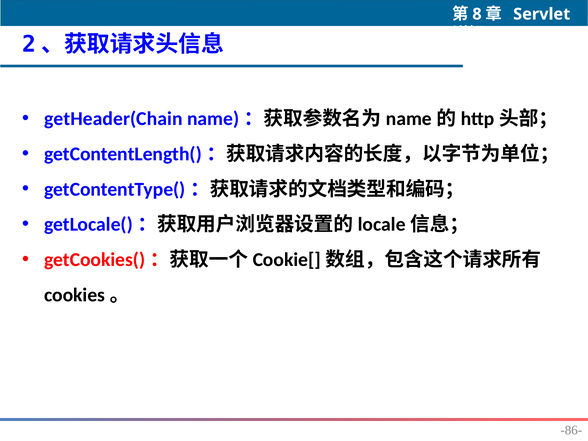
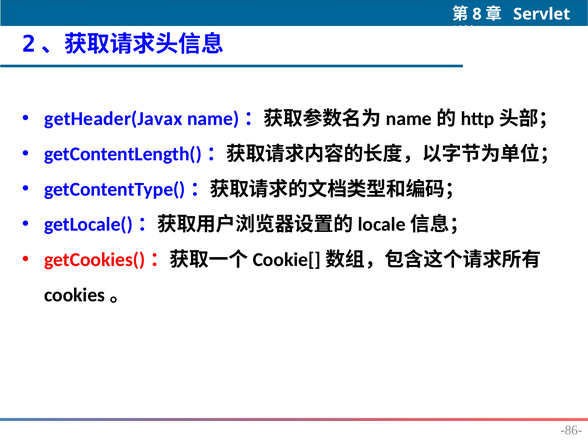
getHeader(Chain: getHeader(Chain -> getHeader(Javax (113, 119)
